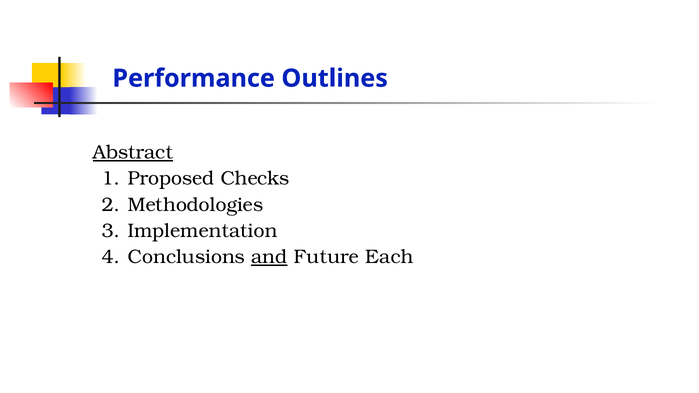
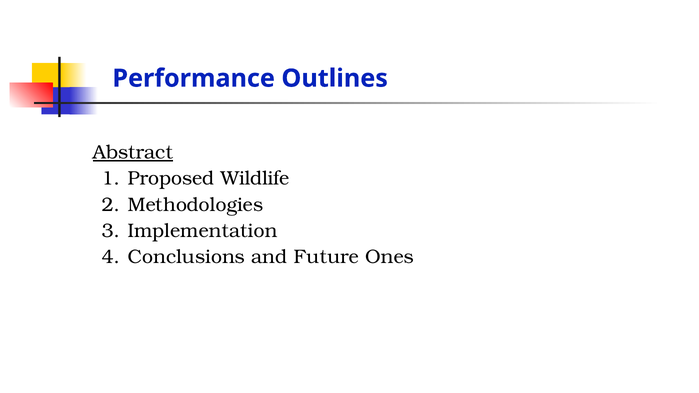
Checks: Checks -> Wildlife (255, 179)
and underline: present -> none (269, 257)
Each: Each -> Ones (389, 257)
